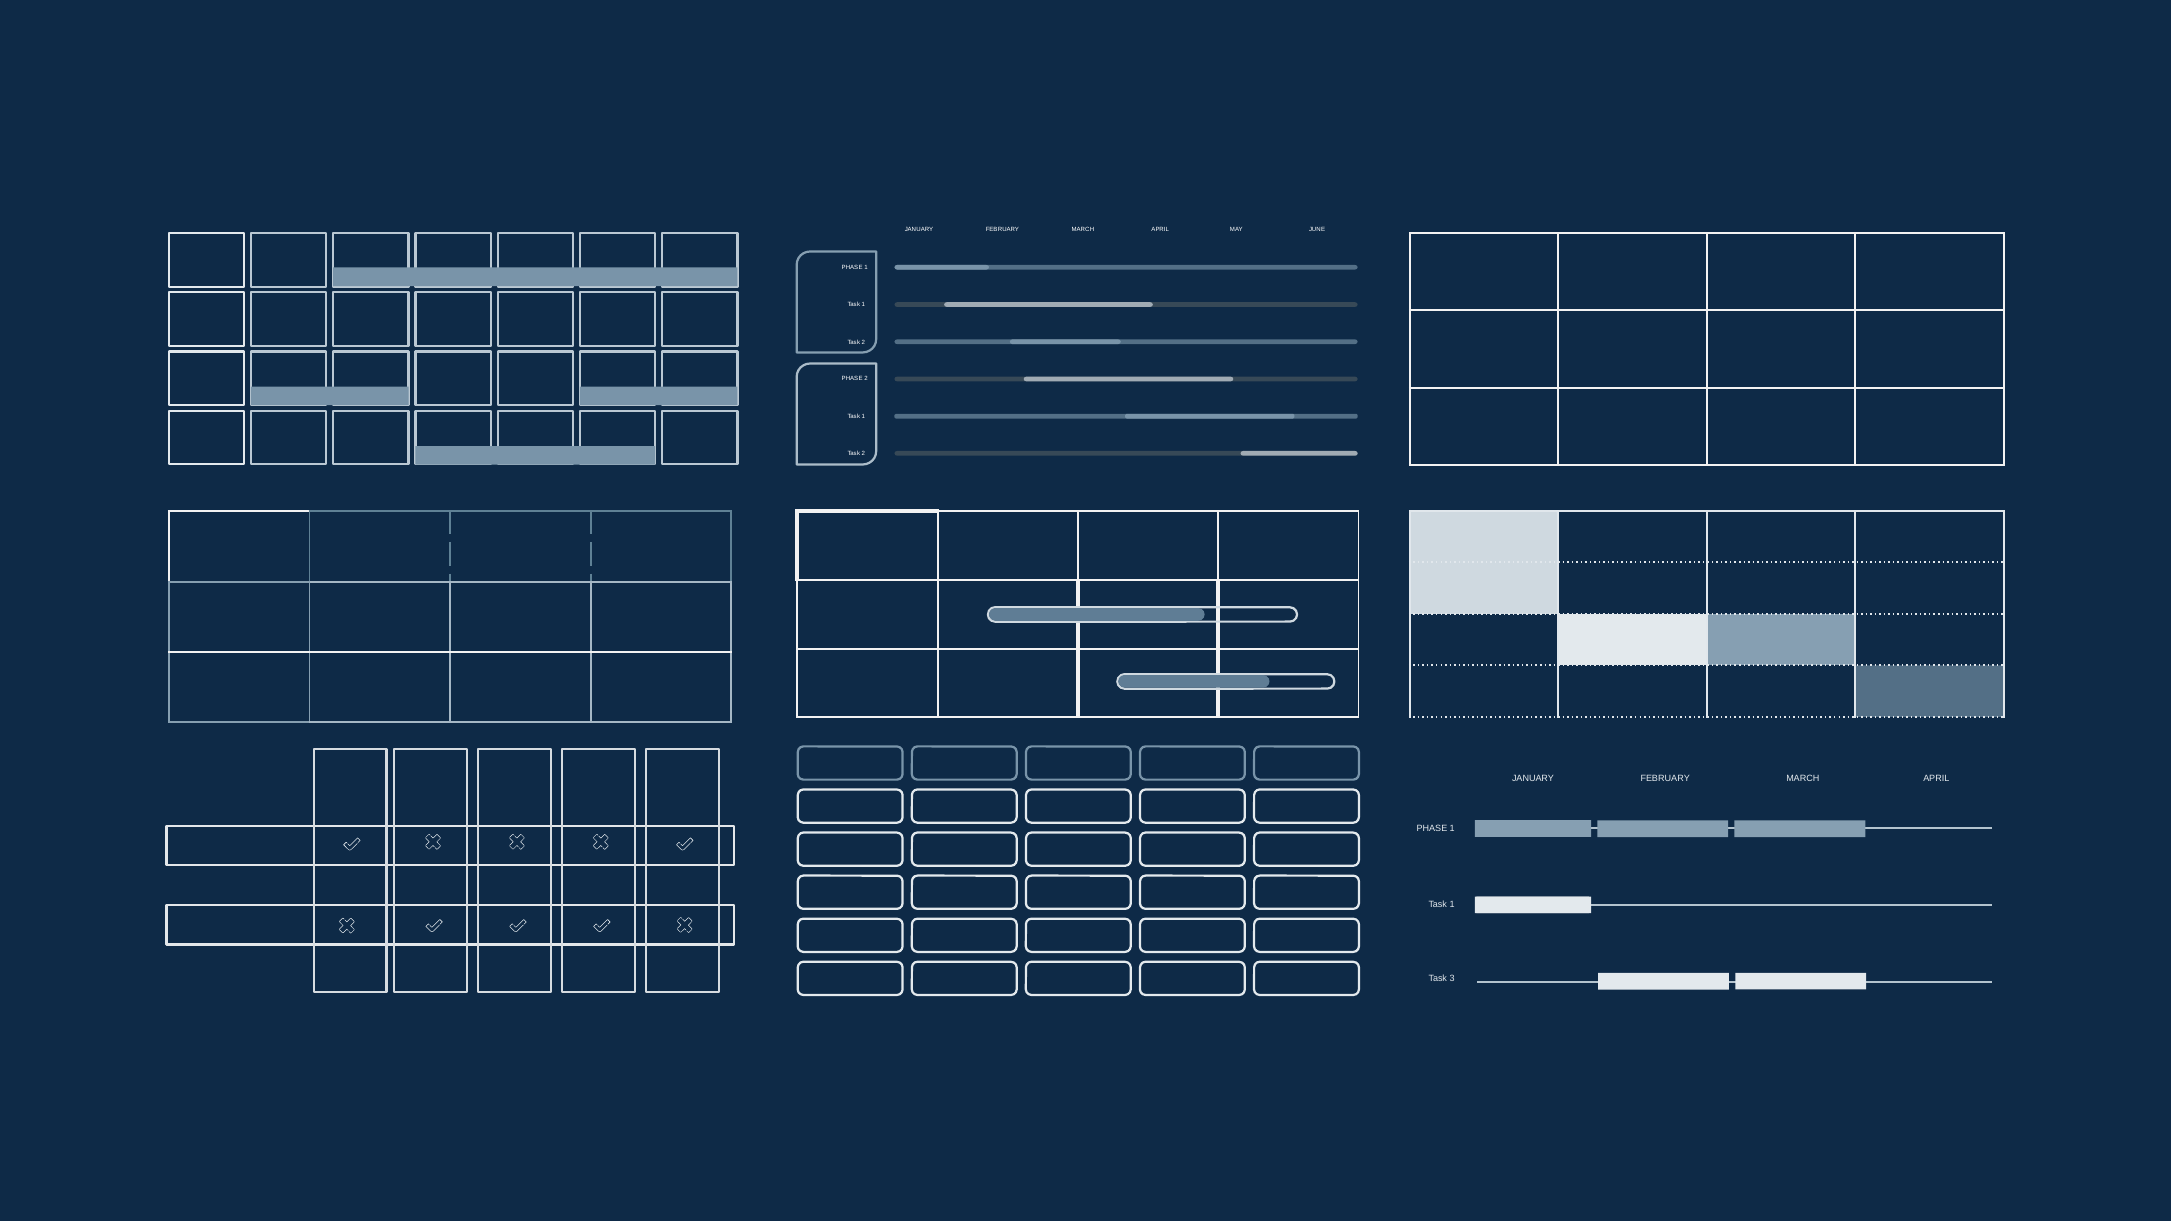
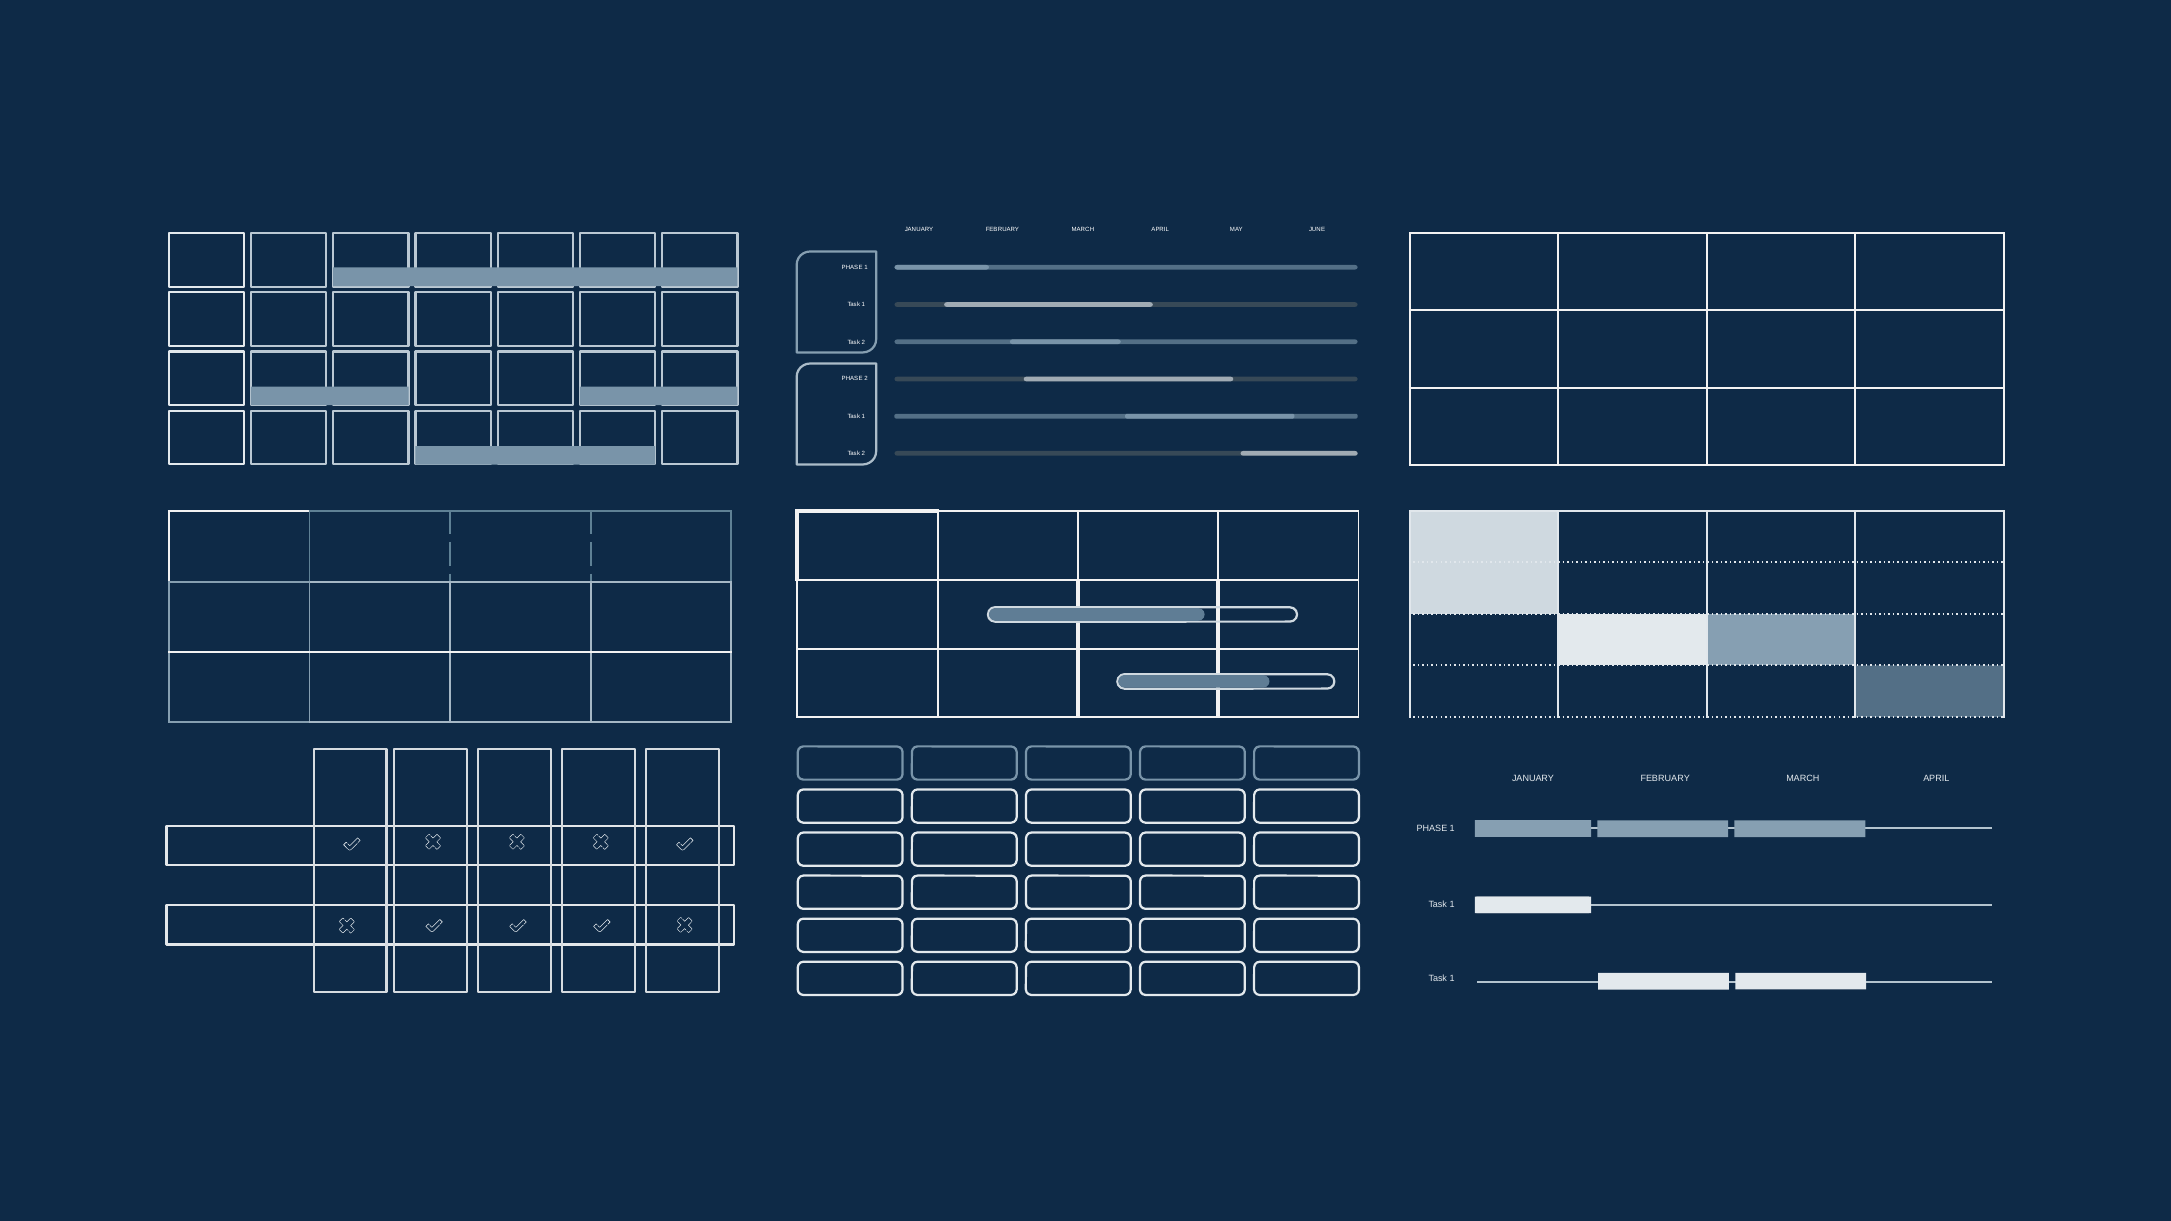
3: 3 -> 1 (1452, 979)
